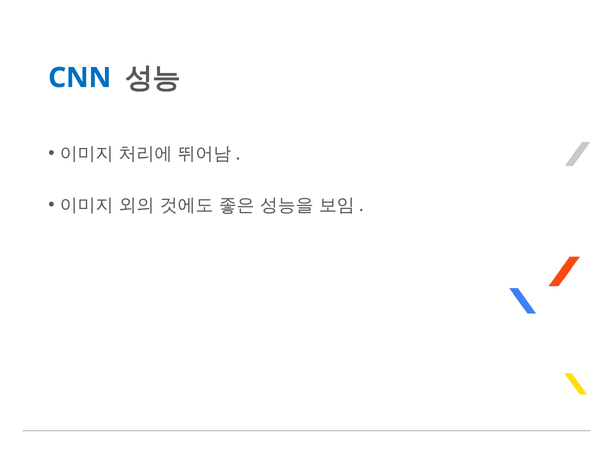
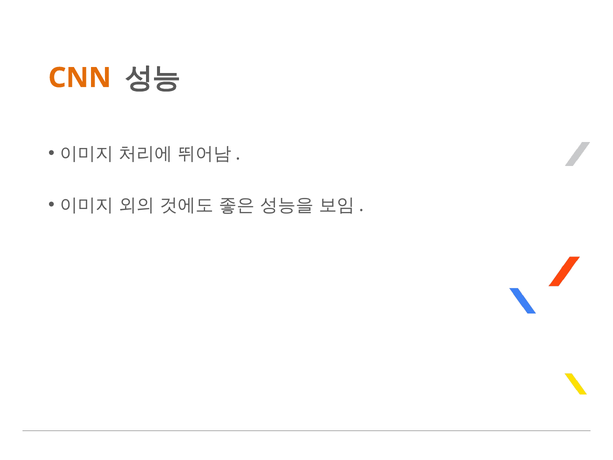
CNN colour: blue -> orange (80, 78)
